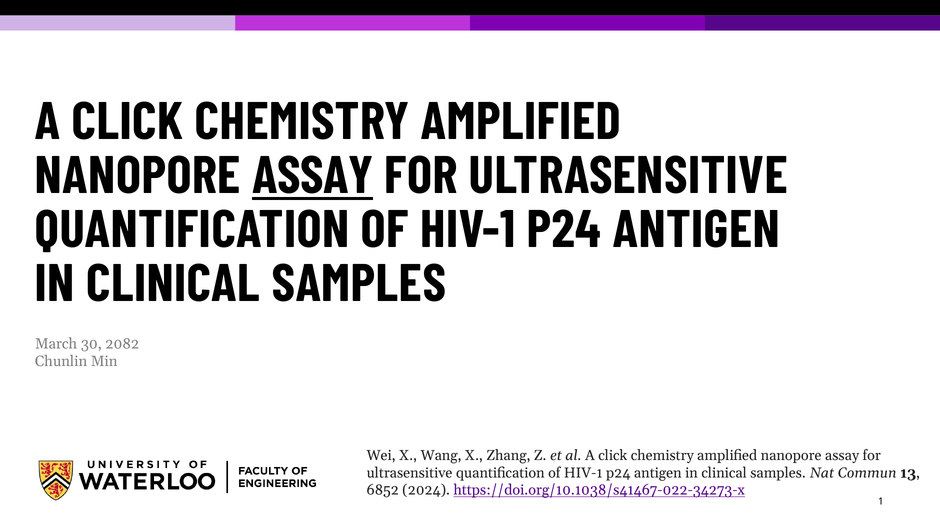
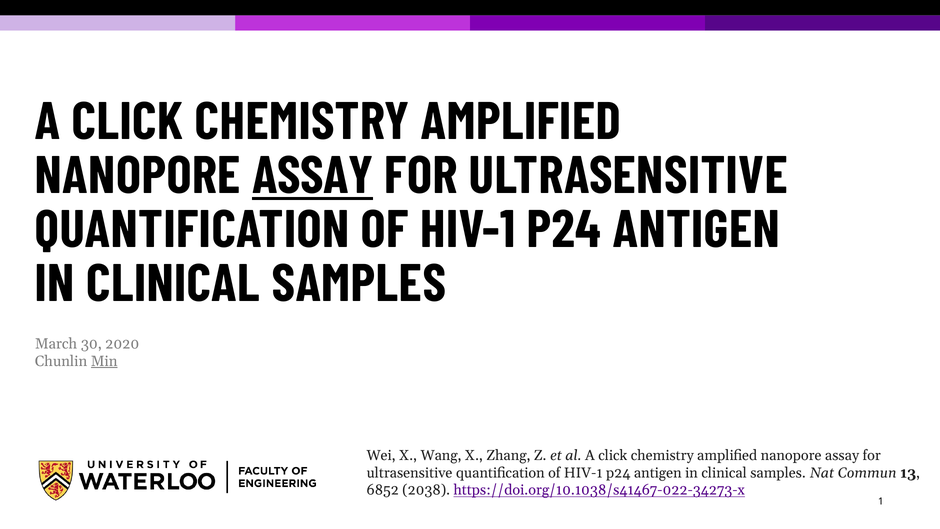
2082: 2082 -> 2020 (122, 343)
Min underline: none -> present (104, 361)
2024: 2024 -> 2038 (426, 490)
